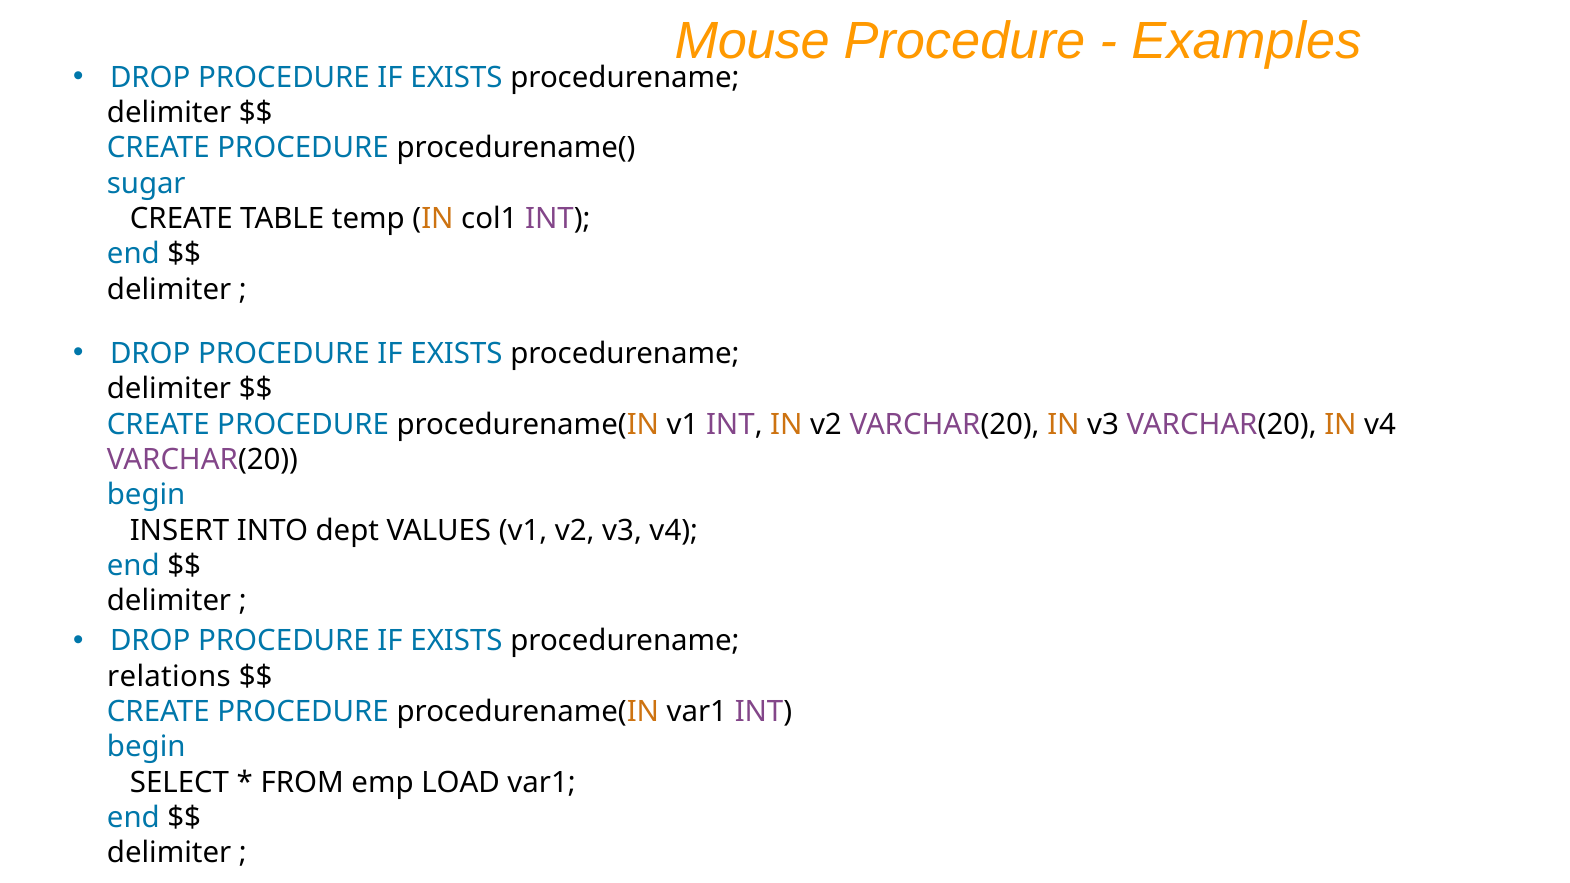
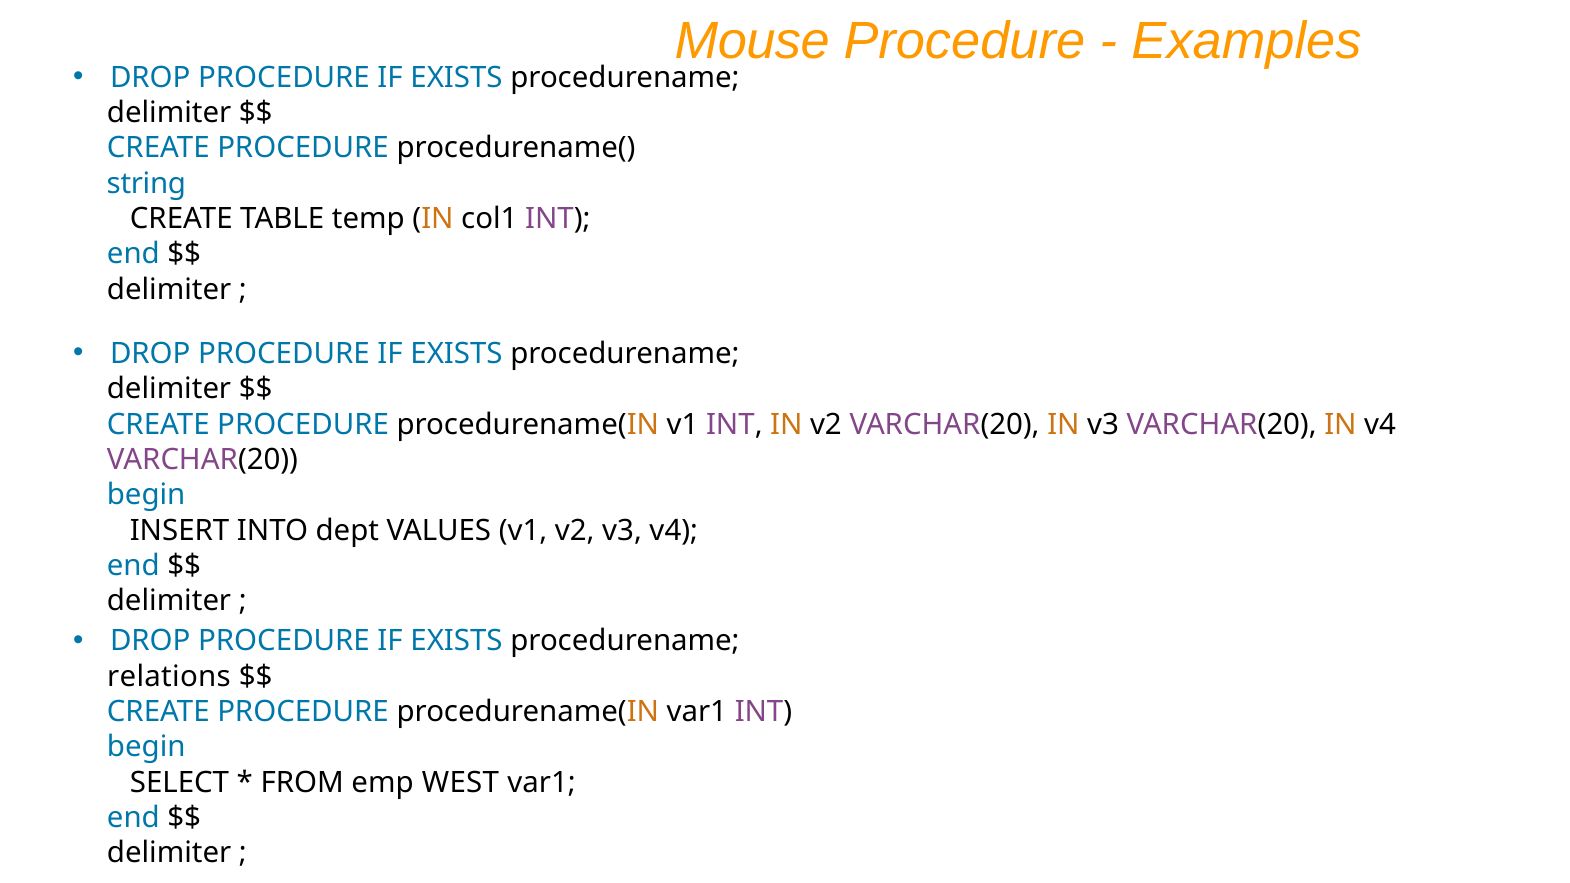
sugar: sugar -> string (146, 184)
LOAD: LOAD -> WEST (460, 783)
